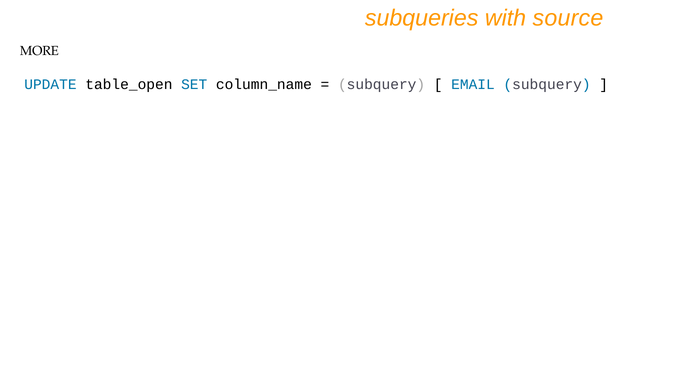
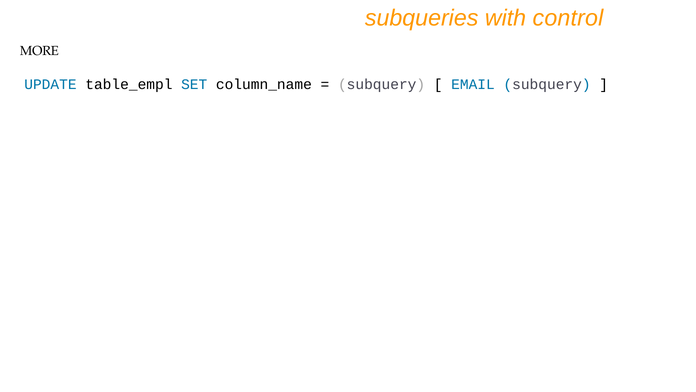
source: source -> control (568, 18)
table_open: table_open -> table_empl (129, 84)
